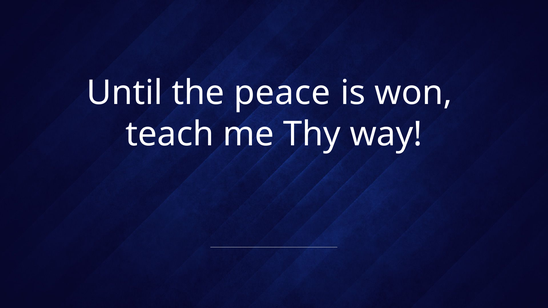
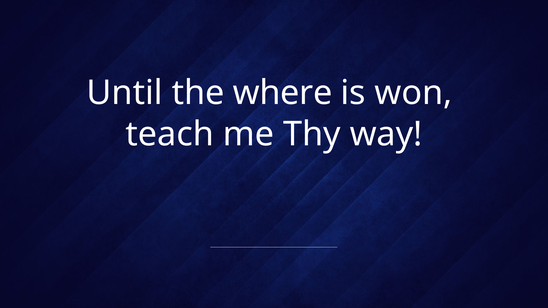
peace: peace -> where (283, 93)
